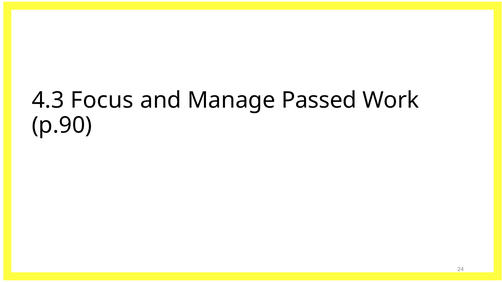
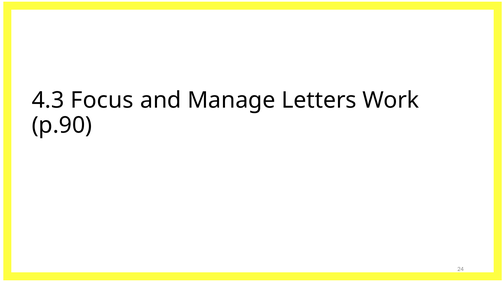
Passed: Passed -> Letters (319, 101)
